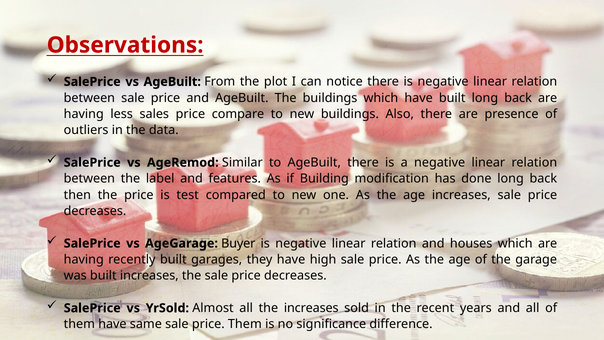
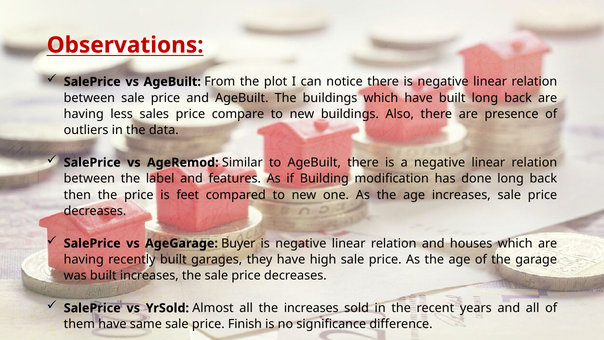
test: test -> feet (188, 195)
price Them: Them -> Finish (245, 324)
